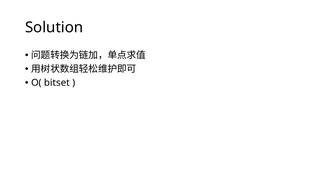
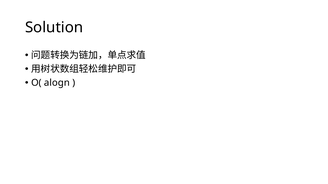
bitset: bitset -> alogn (57, 83)
